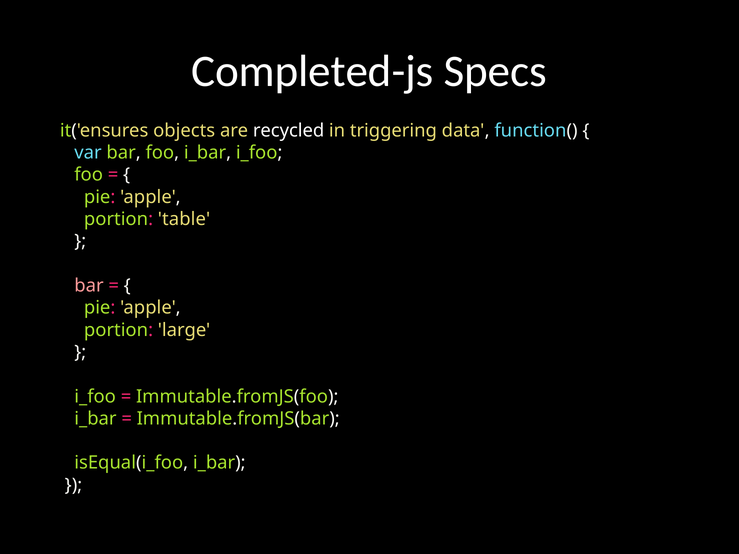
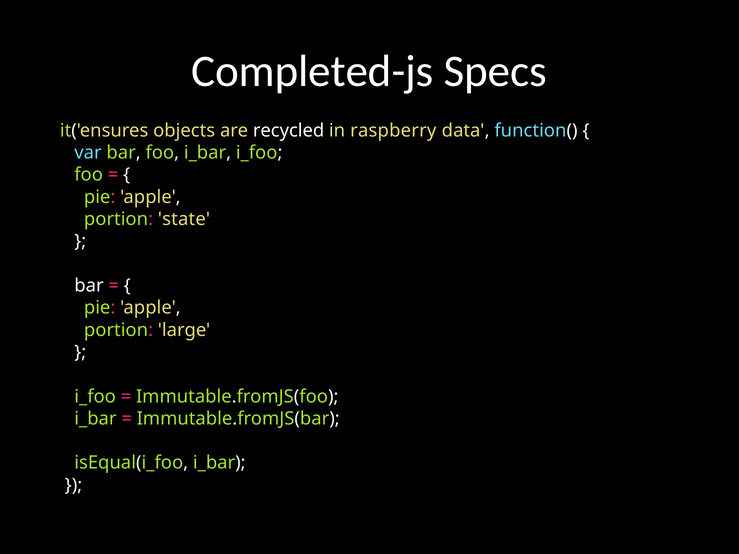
triggering: triggering -> raspberry (393, 131)
table: table -> state (184, 219)
bar colour: pink -> white (89, 286)
